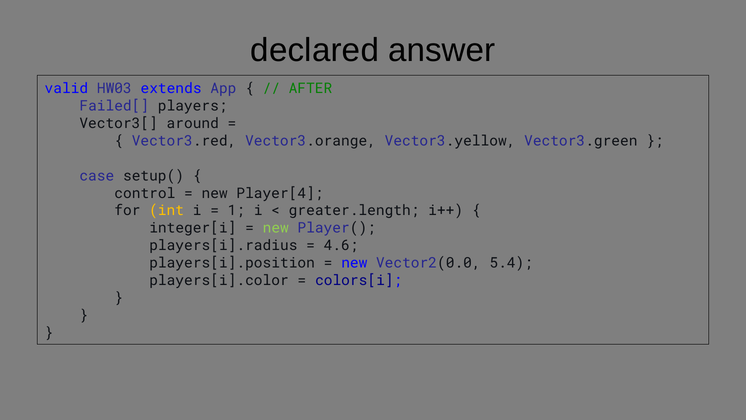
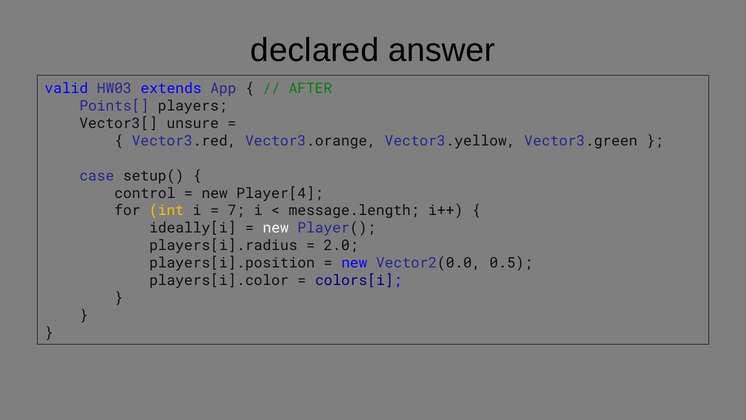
Failed[: Failed[ -> Points[ (114, 106)
around: around -> unsure (193, 123)
1: 1 -> 7 (236, 211)
greater.length: greater.length -> message.length (354, 211)
integer[i: integer[i -> ideally[i (193, 228)
new colour: light green -> white (276, 228)
4.6: 4.6 -> 2.0 (341, 245)
5.4: 5.4 -> 0.5 (511, 263)
